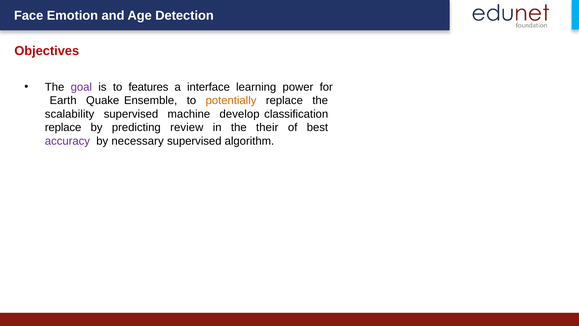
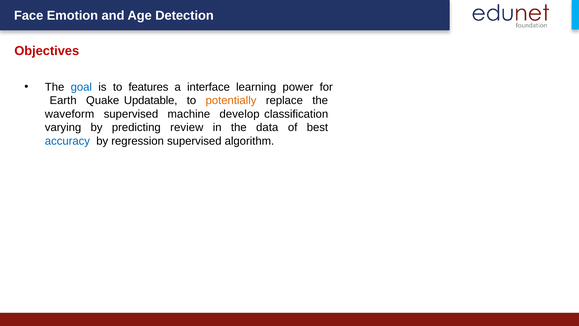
goal colour: purple -> blue (81, 87)
Ensemble: Ensemble -> Updatable (151, 100)
scalability: scalability -> waveform (70, 114)
replace: replace -> varying (63, 127)
their: their -> data (267, 127)
accuracy colour: purple -> blue (67, 141)
necessary: necessary -> regression (138, 141)
